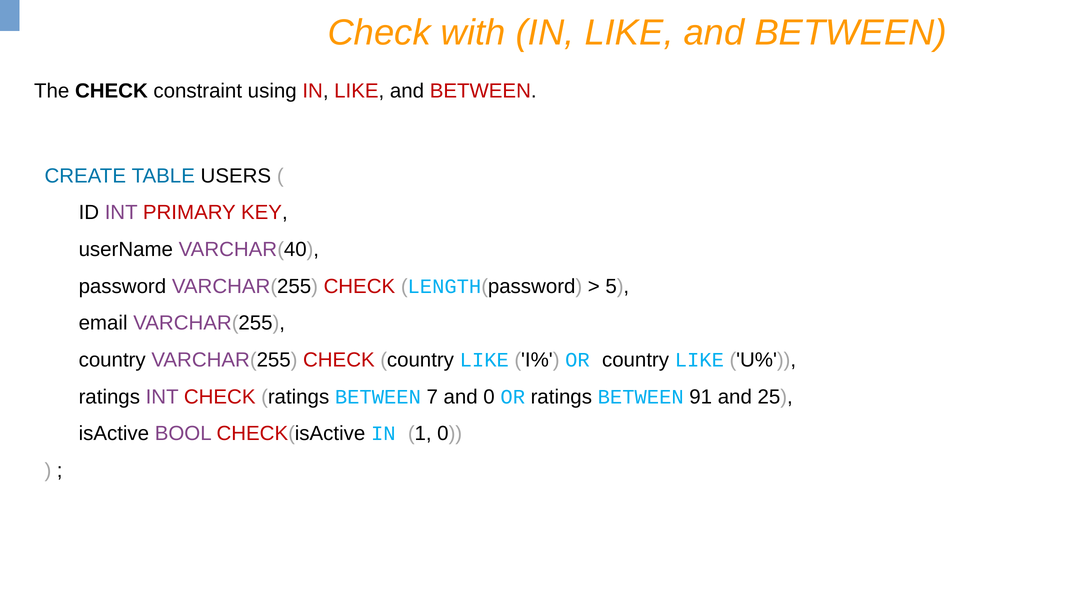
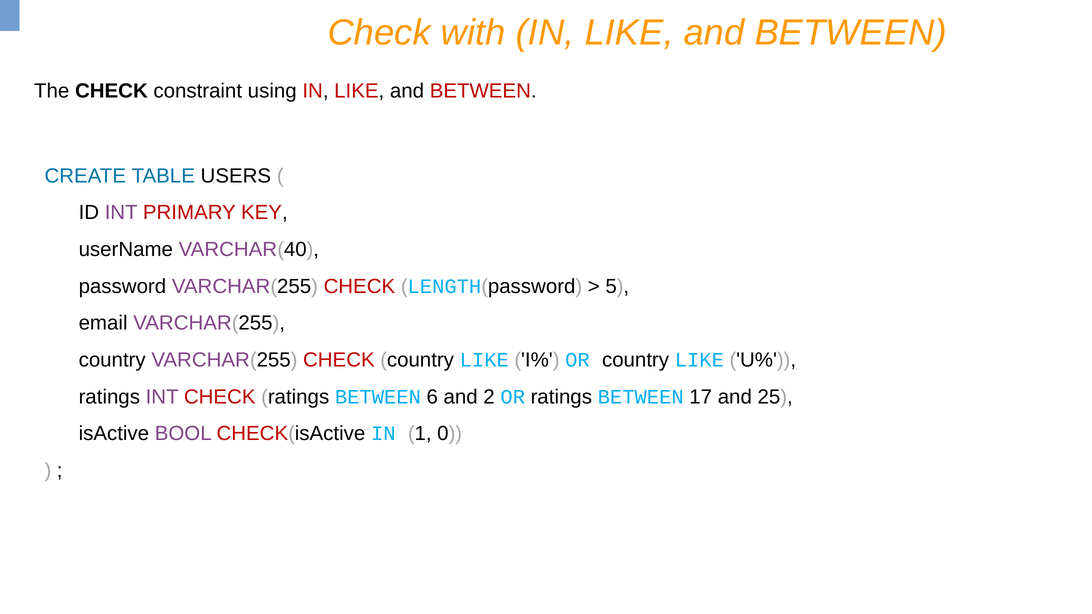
7: 7 -> 6 (432, 397)
and 0: 0 -> 2 (489, 397)
91: 91 -> 17 (701, 397)
